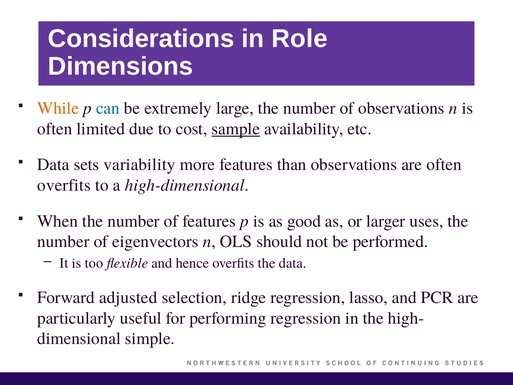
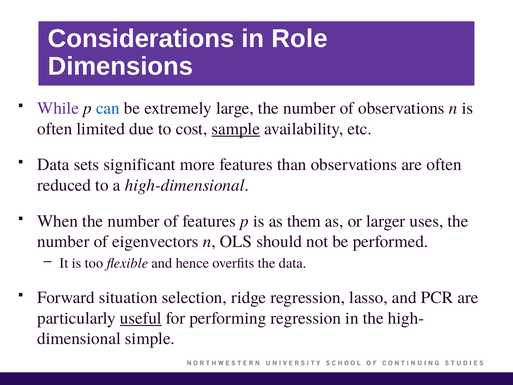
While colour: orange -> purple (58, 108)
variability: variability -> significant (140, 165)
overfits: overfits -> reduced (64, 185)
good: good -> them (304, 221)
adjusted: adjusted -> situation (128, 297)
useful underline: none -> present (141, 318)
